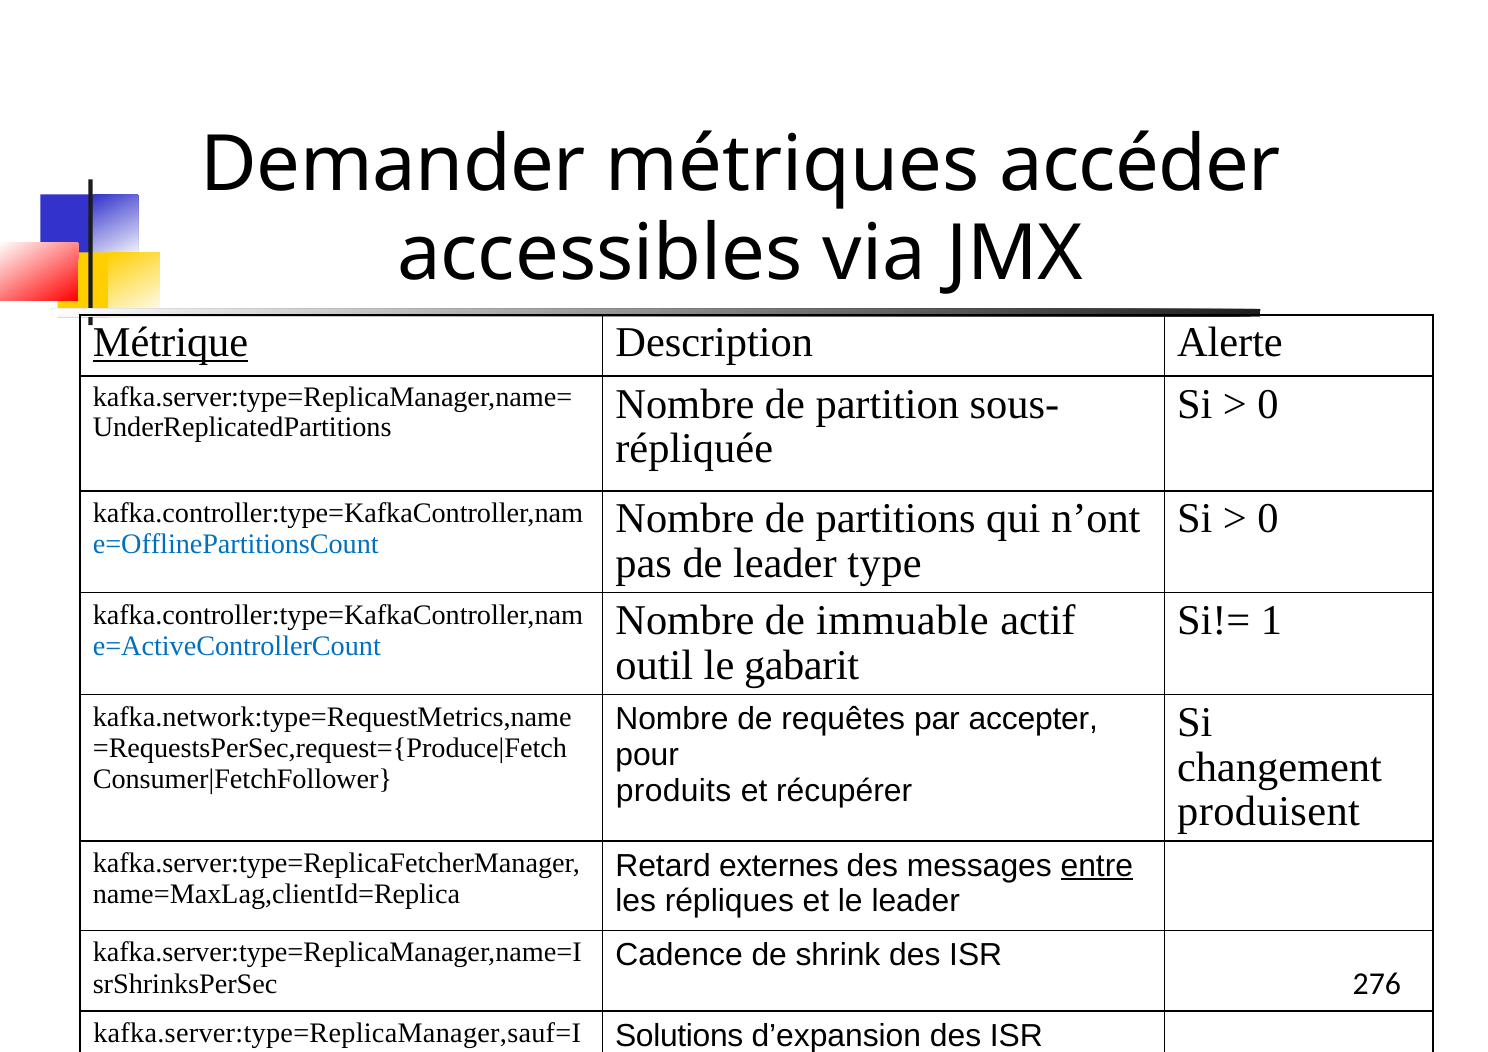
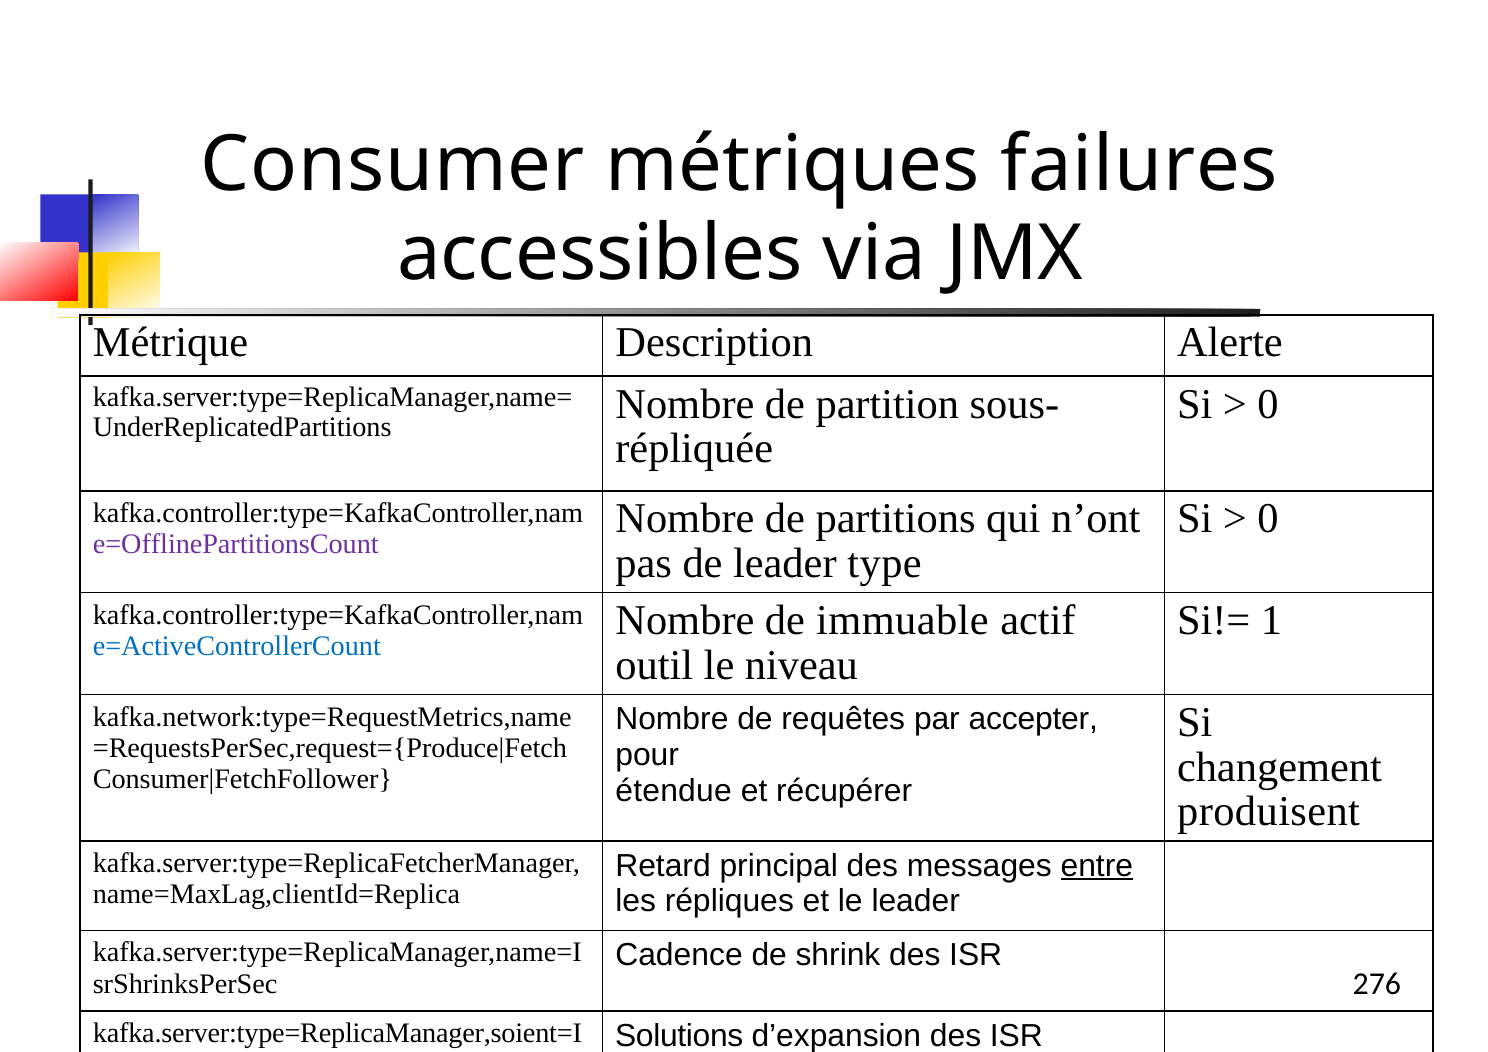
Demander: Demander -> Consumer (392, 165)
accéder: accéder -> failures (1139, 165)
Métrique underline: present -> none (171, 343)
e=OfflinePartitionsCount colour: blue -> purple (236, 545)
gabarit: gabarit -> niveau (801, 665)
produits: produits -> étendue (674, 791)
externes: externes -> principal (779, 866)
kafka.server:type=ReplicaManager,sauf=I: kafka.server:type=ReplicaManager,sauf=I -> kafka.server:type=ReplicaManager,soient=I (337, 1034)
